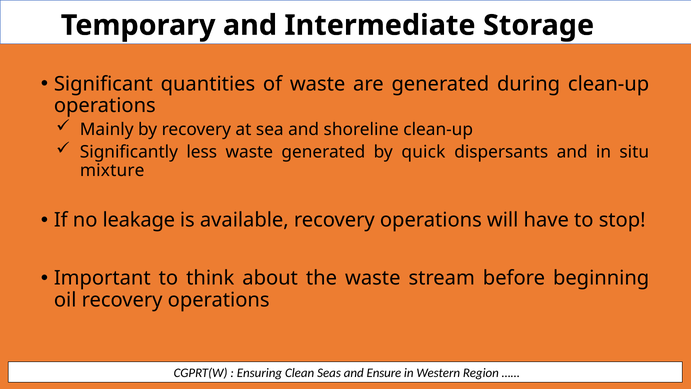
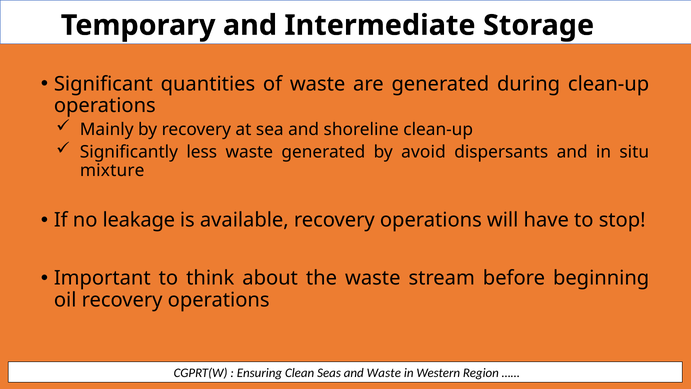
quick: quick -> avoid (423, 152)
and Ensure: Ensure -> Waste (384, 373)
